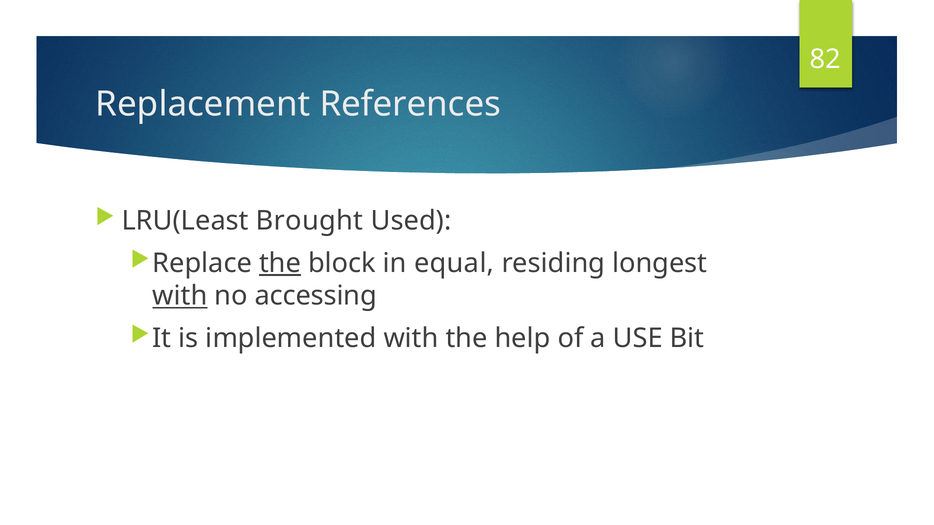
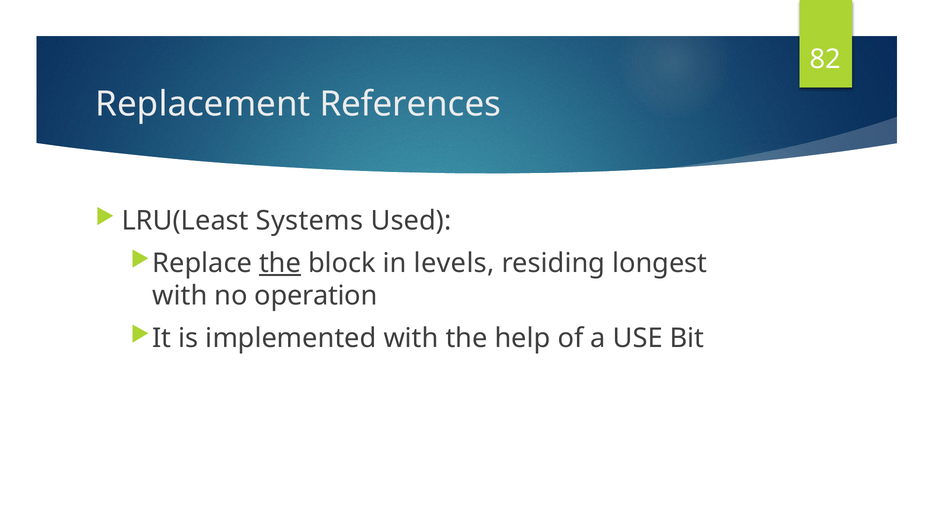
Brought: Brought -> Systems (310, 221)
equal: equal -> levels (454, 264)
with underline: present -> none (180, 296)
accessing: accessing -> operation (316, 296)
